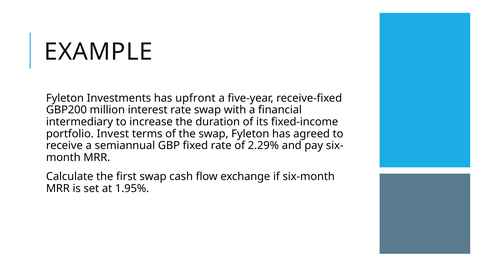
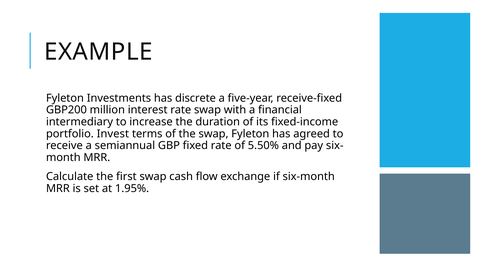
upfront: upfront -> discrete (195, 98)
2.29%: 2.29% -> 5.50% (263, 146)
